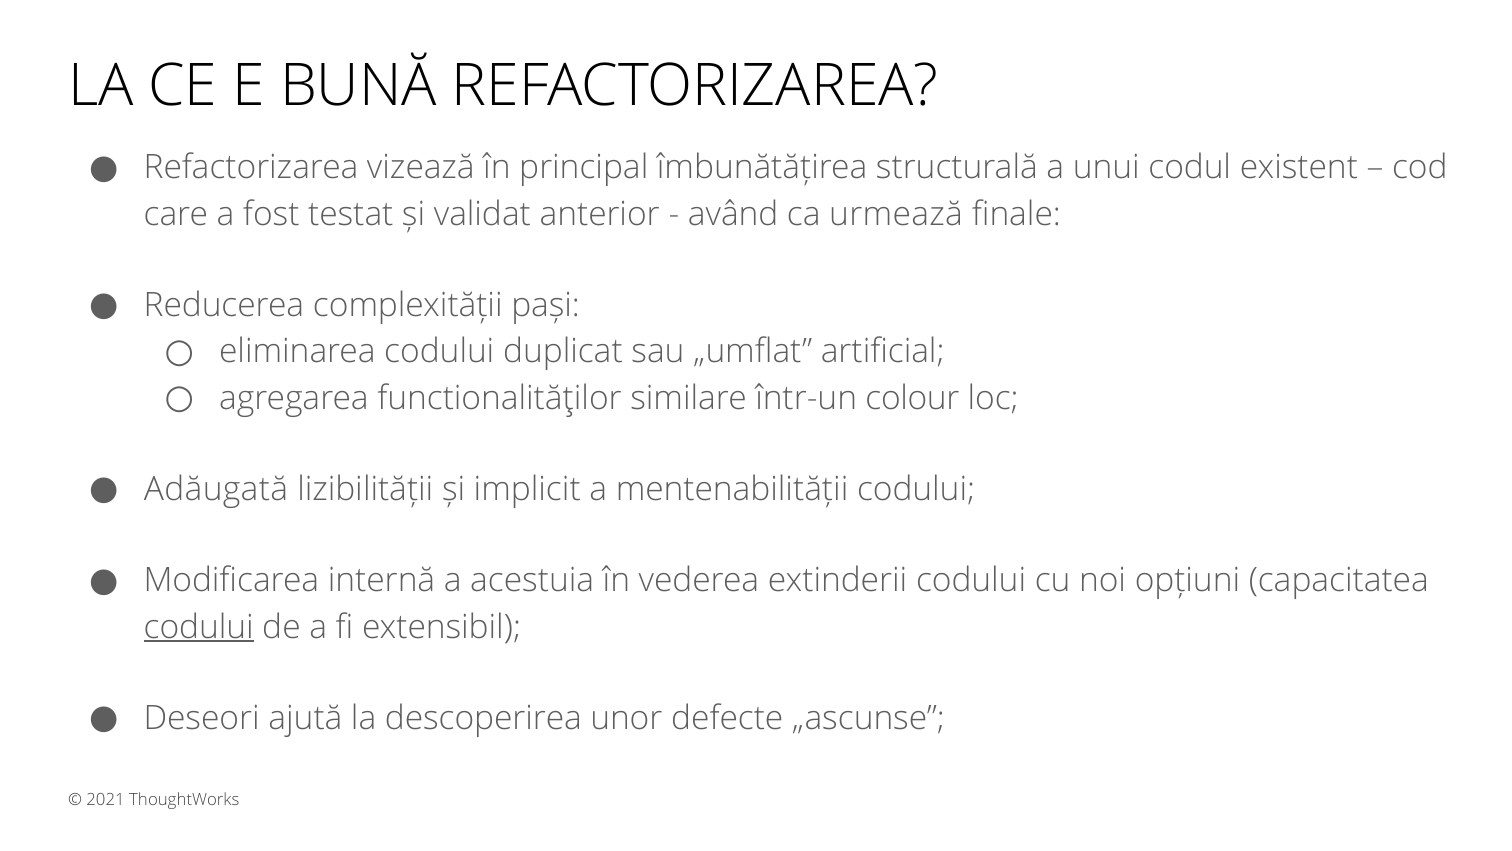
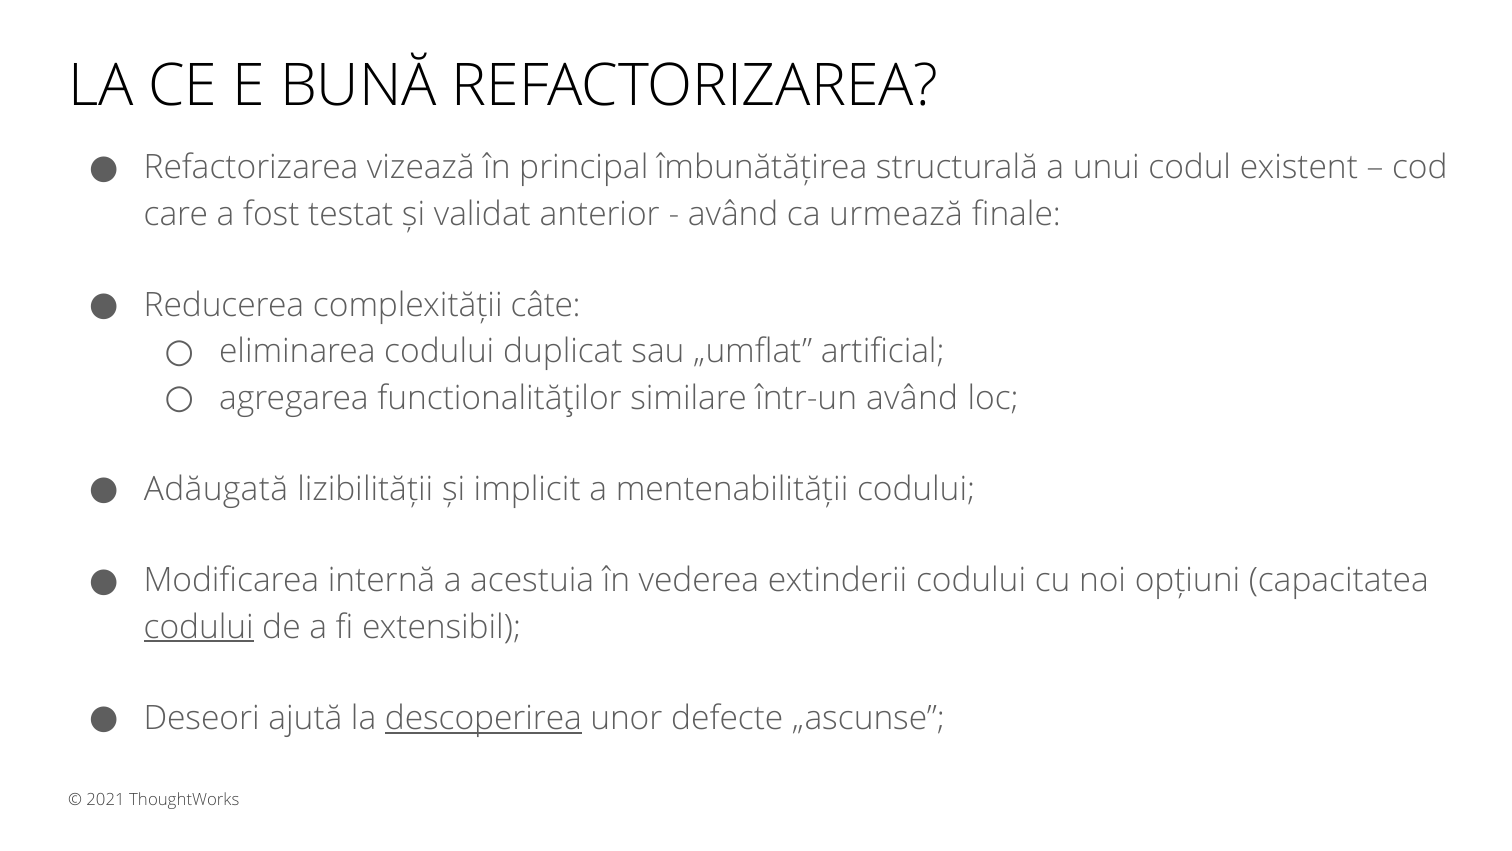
pași: pași -> câte (546, 305)
într-un colour: colour -> având (912, 398)
descoperirea underline: none -> present (483, 718)
